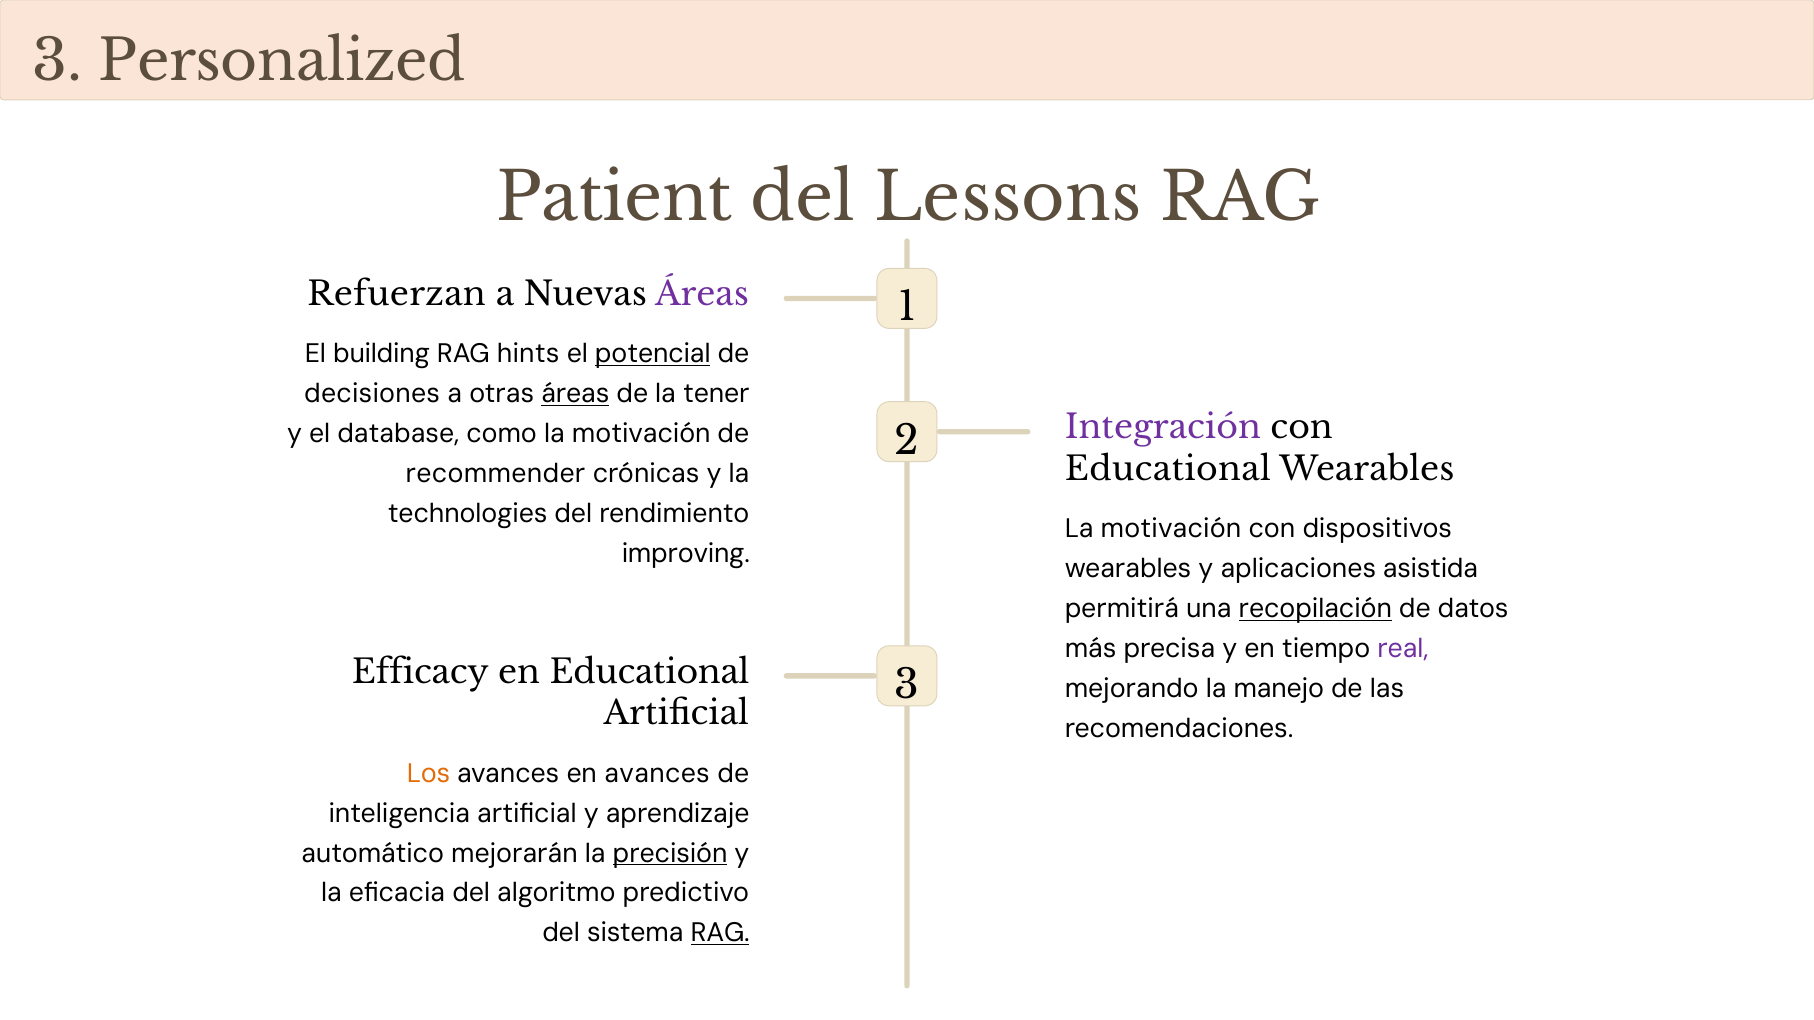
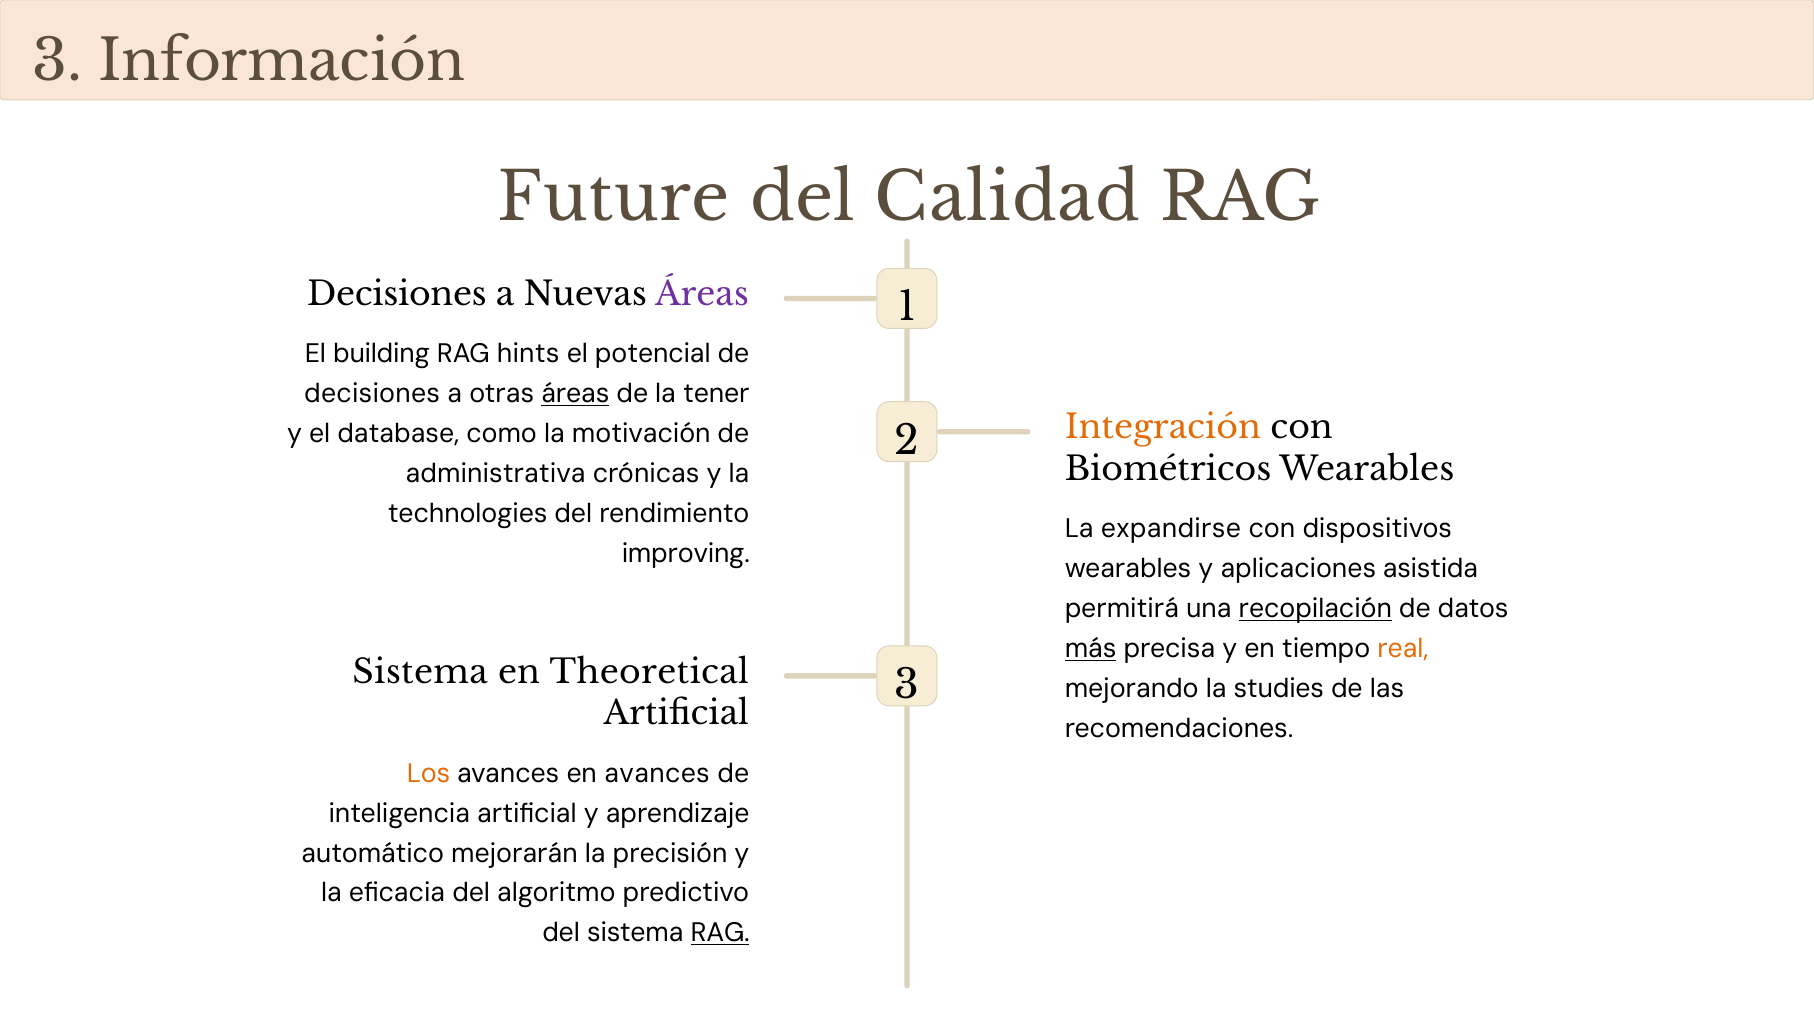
Personalized: Personalized -> Información (282, 61)
Patient: Patient -> Future (614, 199)
Lessons: Lessons -> Calidad (1008, 199)
Refuerzan: Refuerzan -> Decisiones (397, 295)
potencial underline: present -> none (653, 354)
Integración colour: purple -> orange (1163, 428)
Educational: Educational -> Biométricos (1168, 470)
recommender: recommender -> administrativa (496, 474)
motivación: motivación -> expandirse (1171, 529)
más underline: none -> present (1091, 649)
real colour: purple -> orange (1403, 649)
Efficacy: Efficacy -> Sistema (420, 672)
en Educational: Educational -> Theoretical (649, 672)
manejo: manejo -> studies (1279, 689)
precisión underline: present -> none (670, 853)
